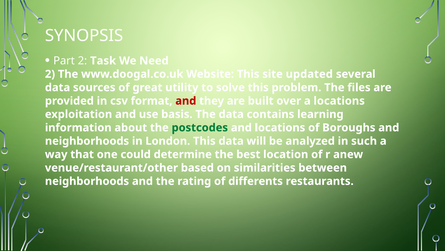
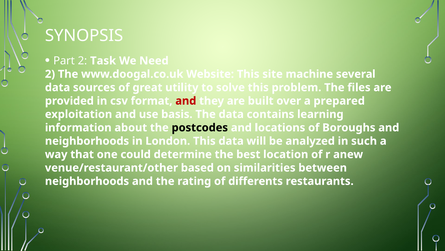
updated: updated -> machine (309, 74)
a locations: locations -> prepared (339, 101)
postcodes colour: green -> black (200, 127)
